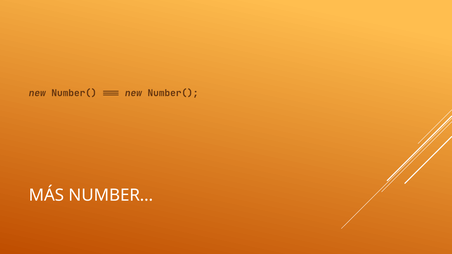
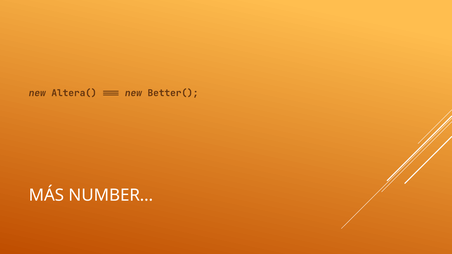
Number(: Number( -> Altera( (74, 93)
Number(: Number( -> Better( (173, 93)
